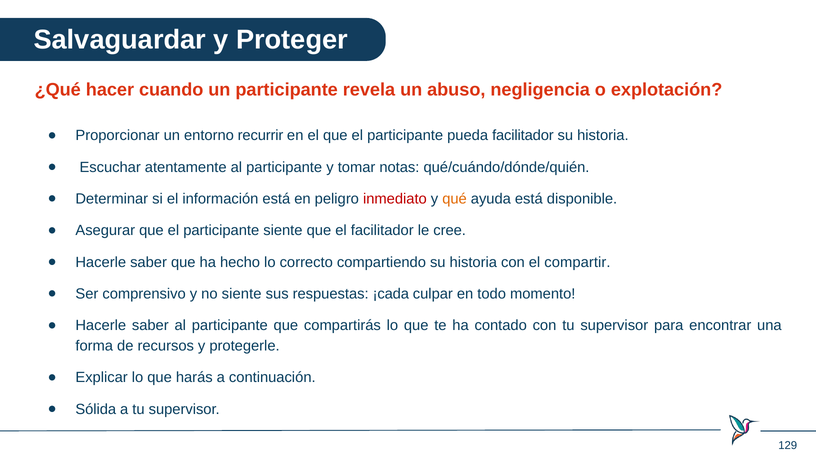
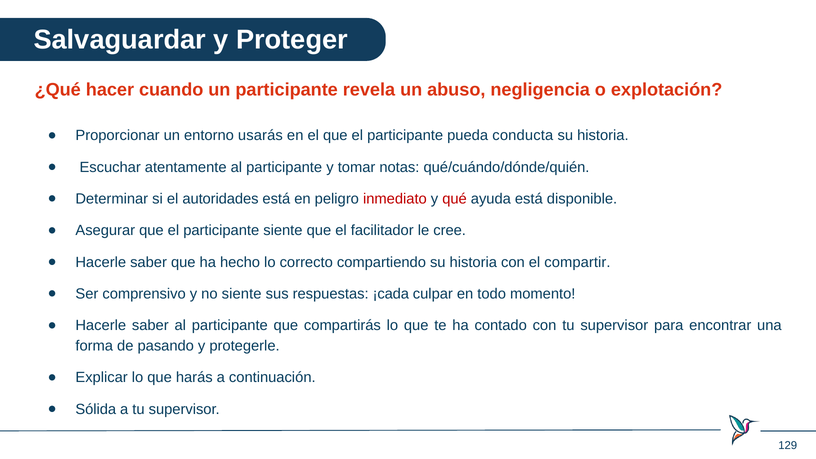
recurrir: recurrir -> usarás (260, 136)
pueda facilitador: facilitador -> conducta (523, 136)
información: información -> autoridades (220, 199)
qué colour: orange -> red (455, 199)
recursos: recursos -> pasando (166, 346)
